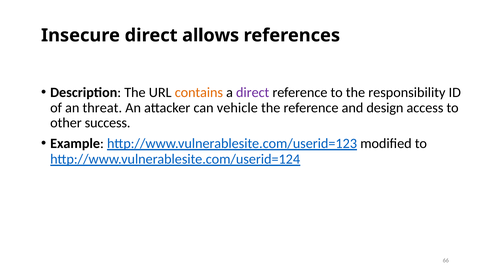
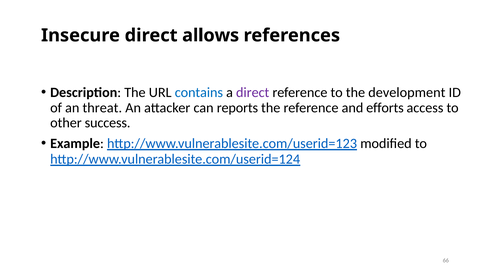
contains colour: orange -> blue (199, 93)
responsibility: responsibility -> development (407, 93)
vehicle: vehicle -> reports (237, 108)
design: design -> efforts (385, 108)
